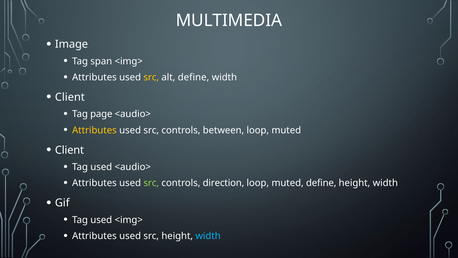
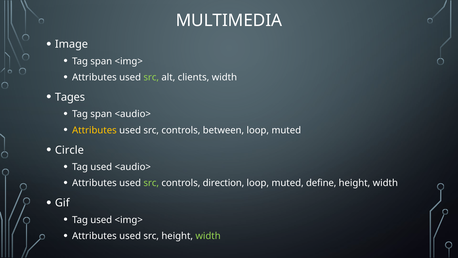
src colour: yellow -> light green (151, 77)
alt define: define -> clients (194, 77)
Client: Client -> Tages (70, 97)
page: page -> span (101, 114)
Client: Client -> Circle (69, 150)
width colour: light blue -> light green (208, 236)
